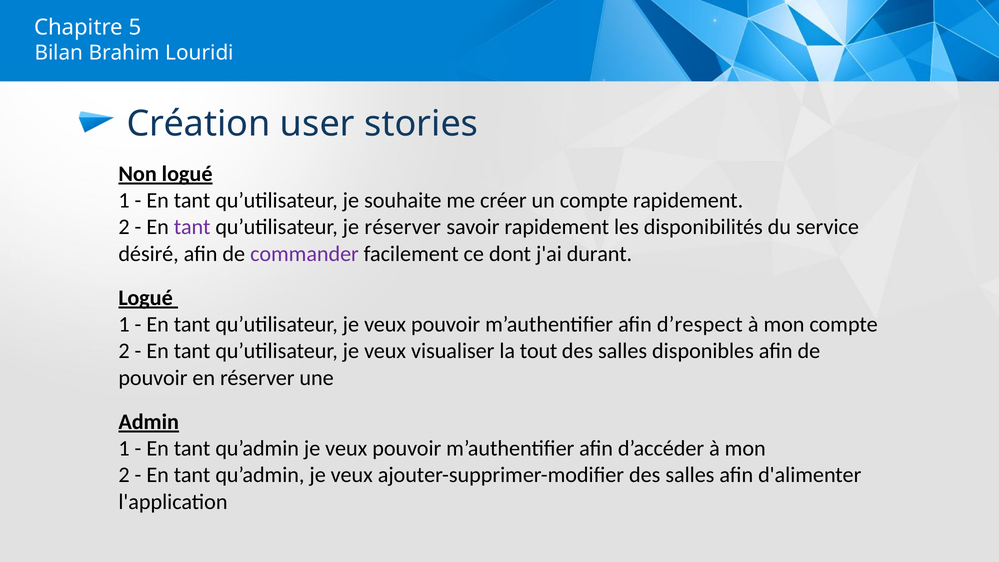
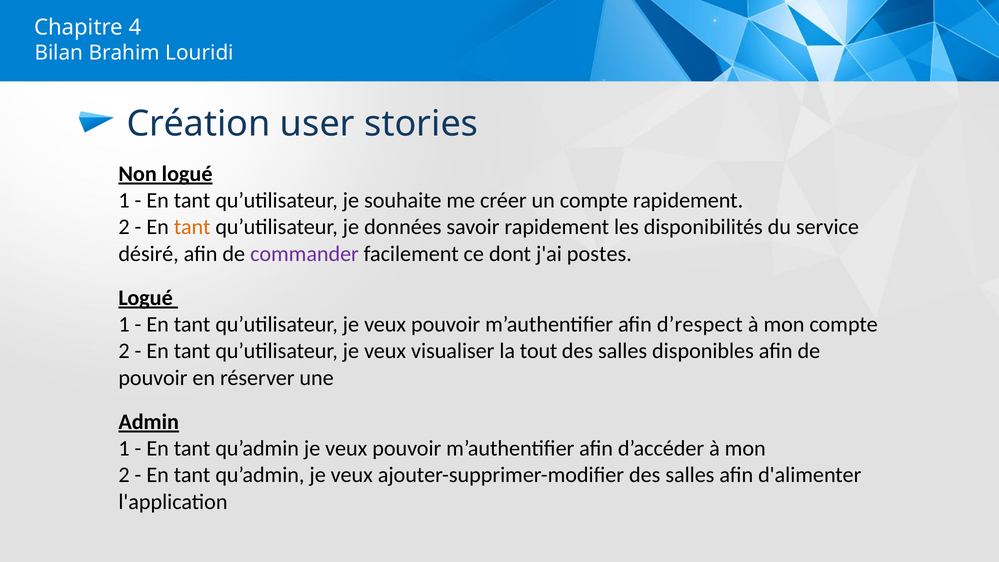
5: 5 -> 4 (135, 28)
tant colour: purple -> orange (192, 227)
je réserver: réserver -> données (403, 227)
durant: durant -> postes (599, 254)
